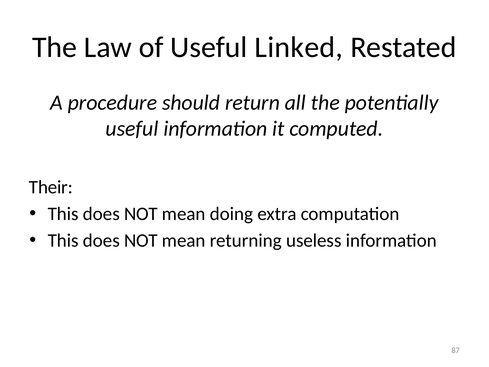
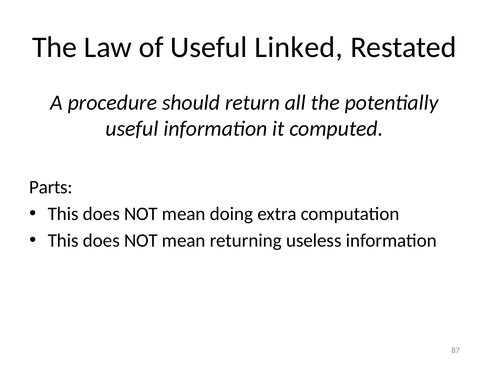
Their: Their -> Parts (51, 187)
